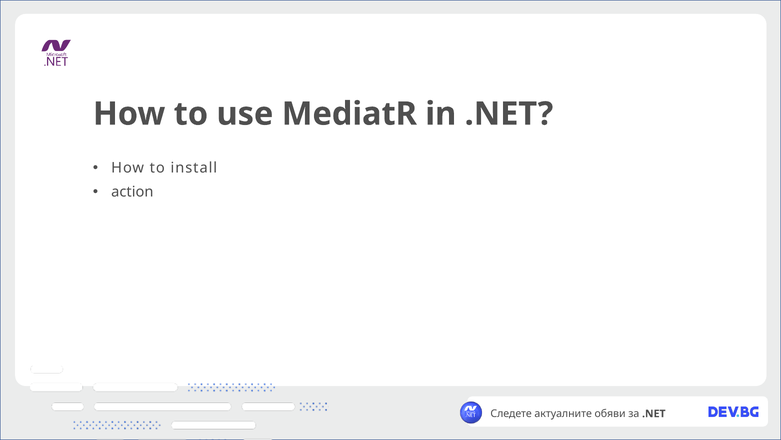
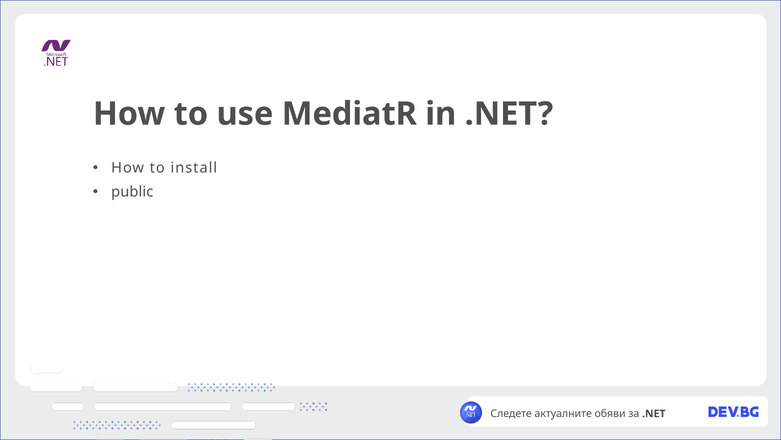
action: action -> public (132, 192)
